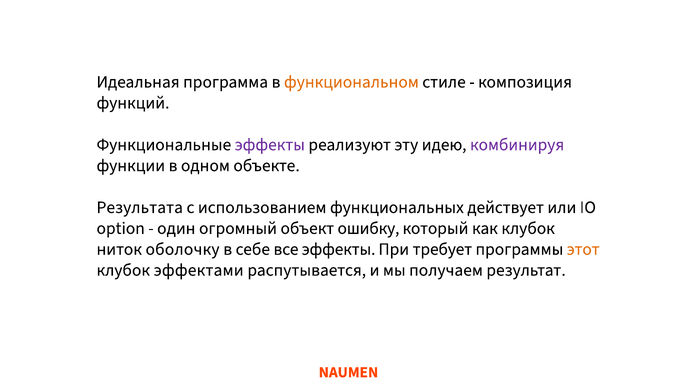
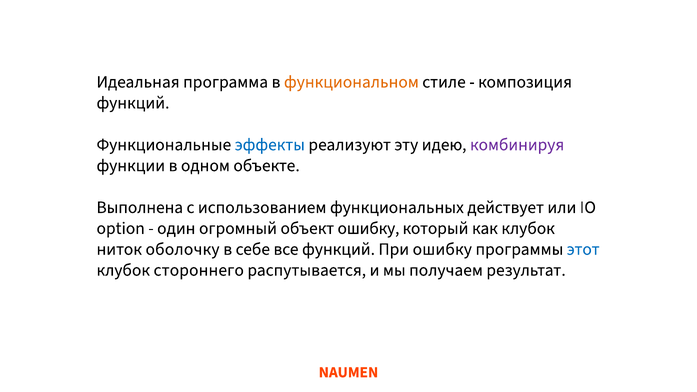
эффекты colour: purple -> blue (270, 145)
Результата: Результата -> Выполнена (140, 207)
все эффекты: эффекты -> функций (339, 249)
При требует: требует -> ошибку (442, 249)
этот colour: orange -> blue (583, 249)
эффектами: эффектами -> стороннего (199, 270)
